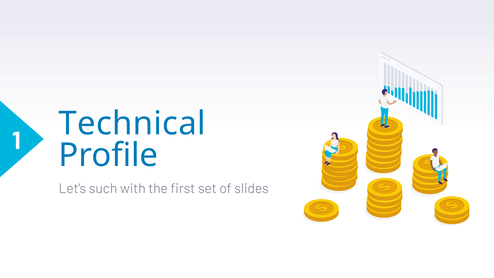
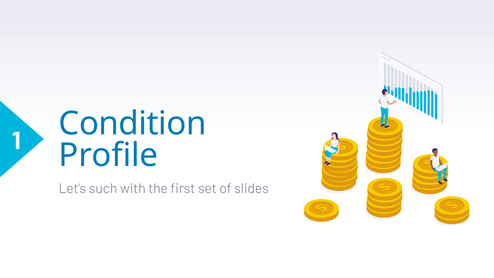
Technical: Technical -> Condition (132, 124)
